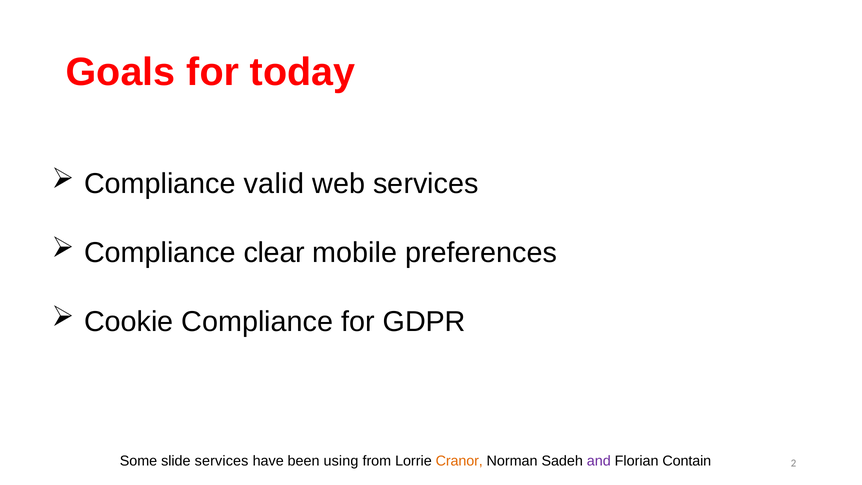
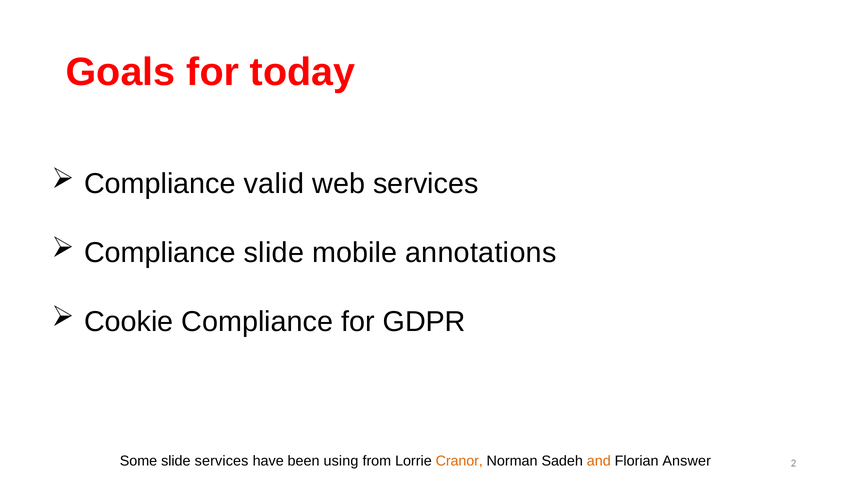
Compliance clear: clear -> slide (274, 252)
preferences: preferences -> annotations (481, 252)
and colour: purple -> orange (599, 461)
Contain: Contain -> Answer (687, 461)
